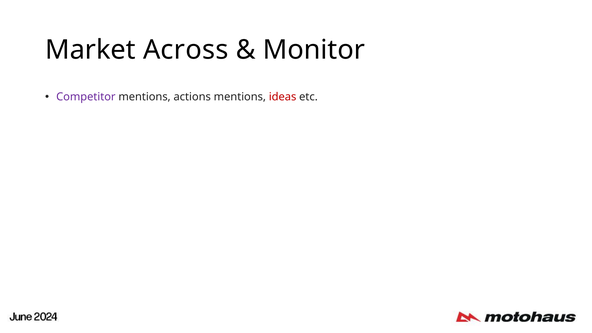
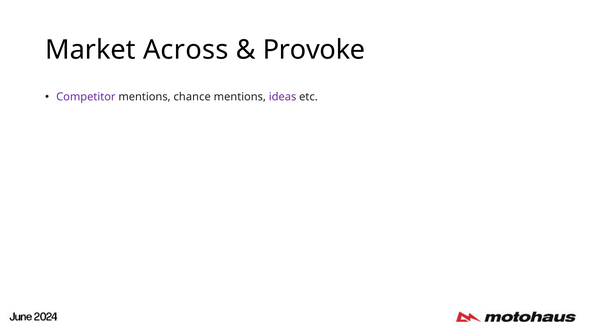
Monitor: Monitor -> Provoke (314, 50)
actions: actions -> chance (192, 97)
ideas colour: red -> purple (283, 97)
